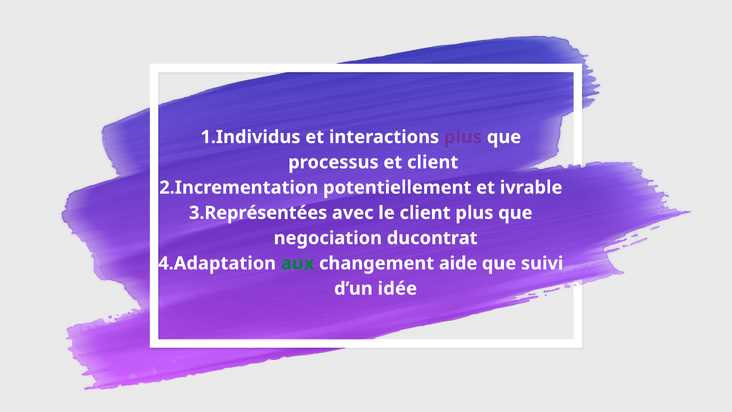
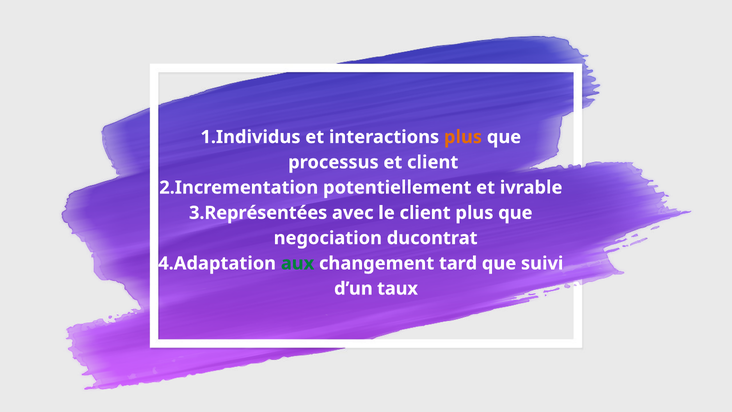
plus colour: purple -> orange (463, 137)
aide: aide -> tard (458, 263)
idée: idée -> taux (398, 288)
